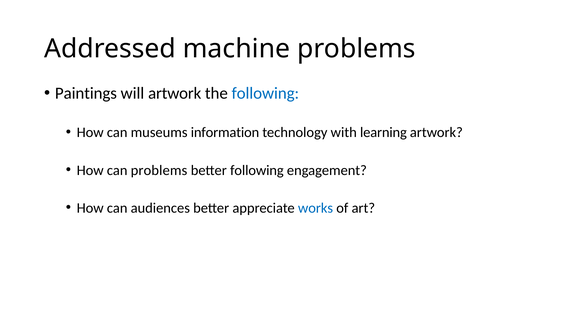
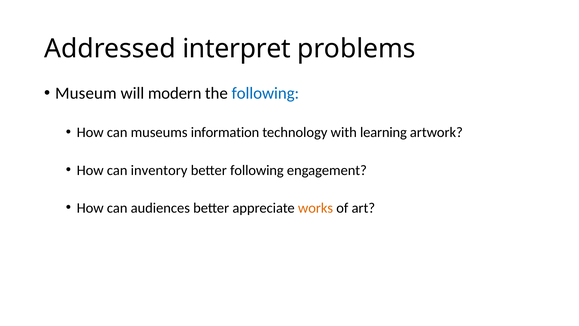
machine: machine -> interpret (237, 49)
Paintings: Paintings -> Museum (86, 93)
will artwork: artwork -> modern (175, 93)
can problems: problems -> inventory (159, 170)
works colour: blue -> orange (316, 208)
